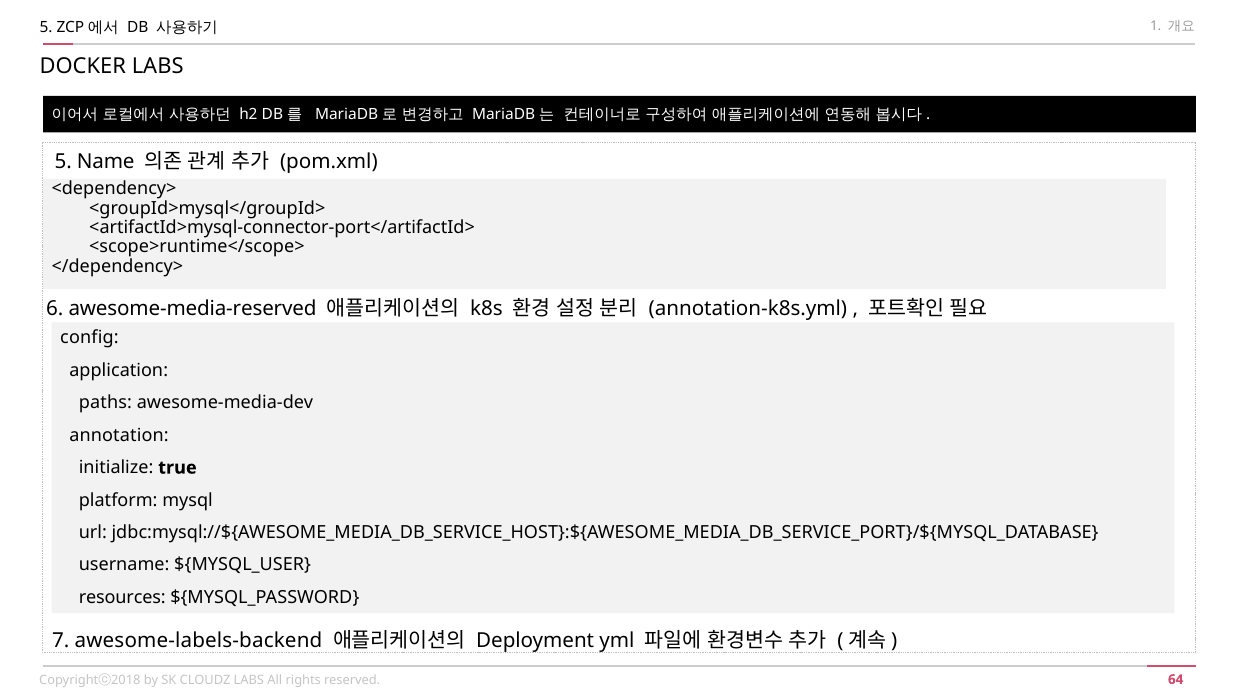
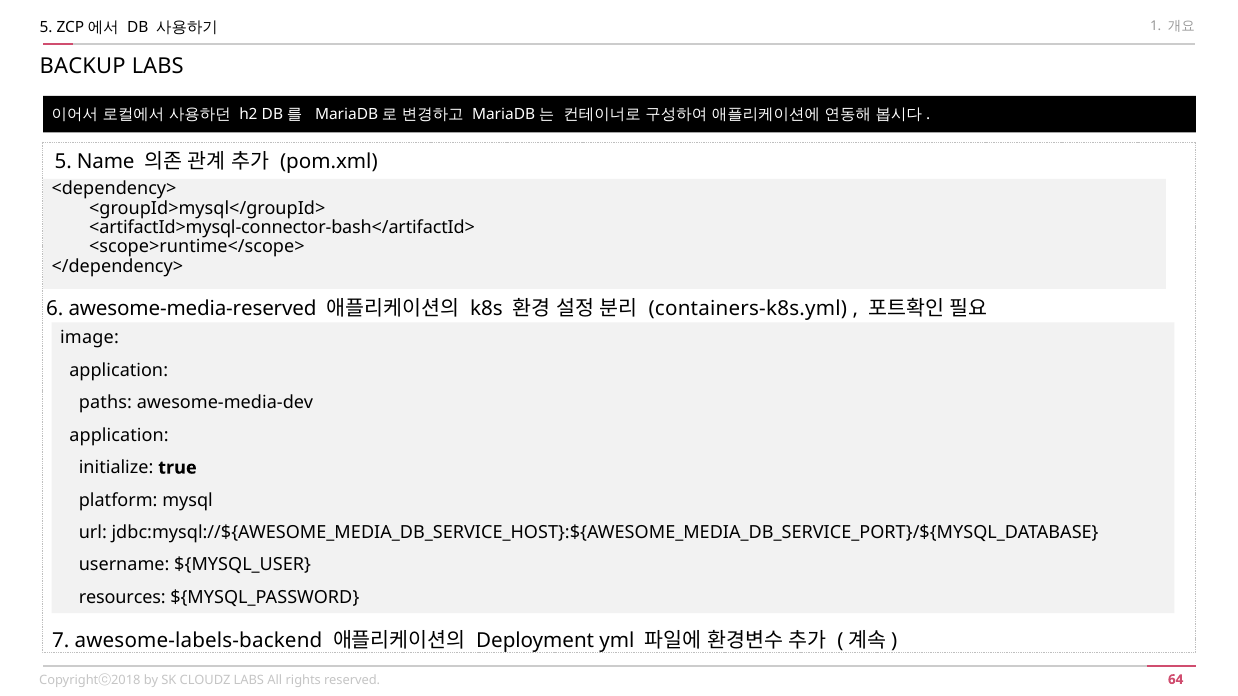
DOCKER: DOCKER -> BACKUP (83, 66)
<artifactId>mysql-connector-port</artifactId>: <artifactId>mysql-connector-port</artifactId> -> <artifactId>mysql-connector-bash</artifactId> (282, 228)
annotation-k8s.yml: annotation-k8s.yml -> containers-k8s.yml (748, 309)
config: config -> image (89, 338)
annotation: annotation -> application (119, 435)
